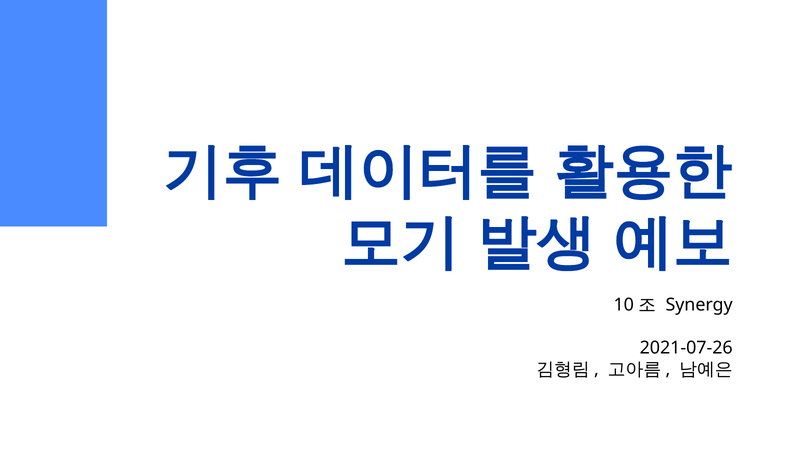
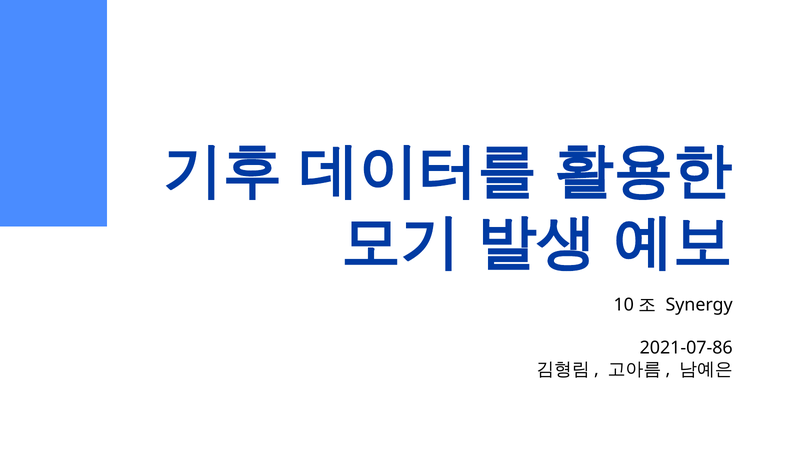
2021-07-26: 2021-07-26 -> 2021-07-86 (686, 348)
